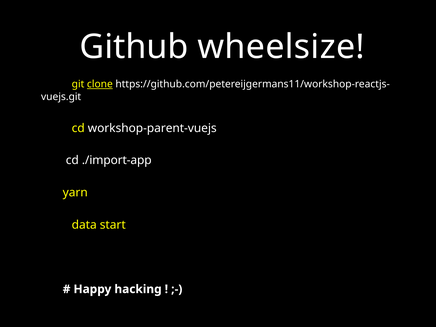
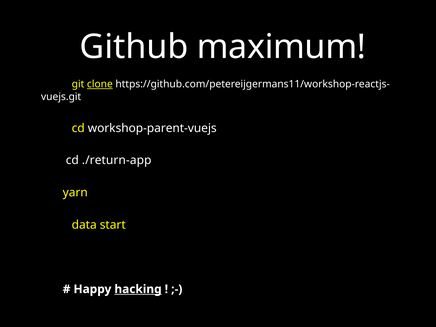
wheelsize: wheelsize -> maximum (281, 47)
./import-app: ./import-app -> ./return-app (117, 160)
hacking underline: none -> present (138, 289)
